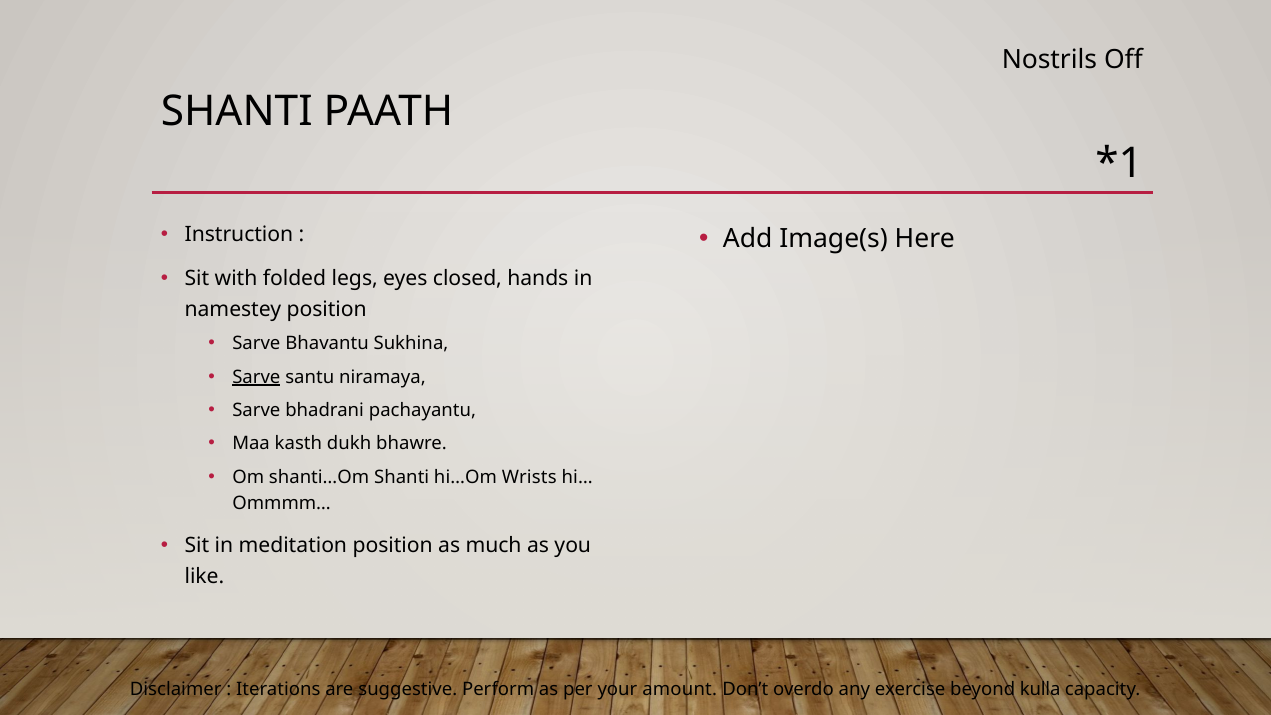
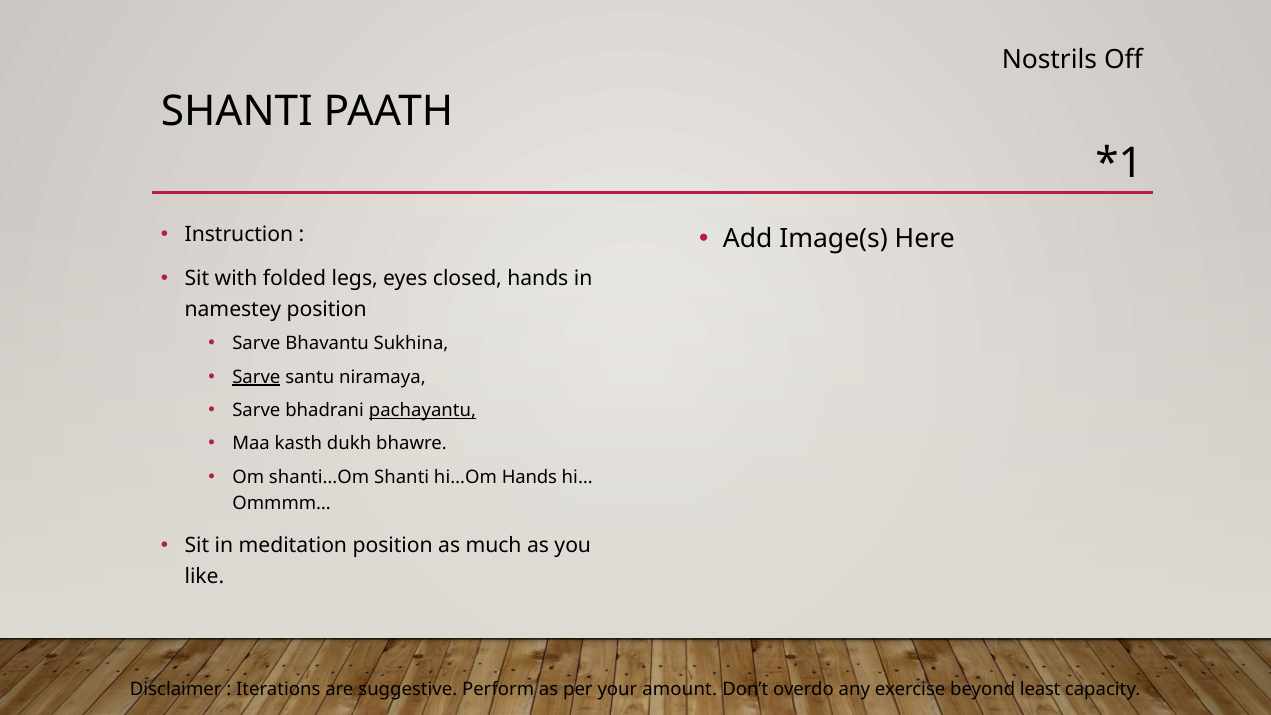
pachayantu underline: none -> present (422, 410)
hi…Om Wrists: Wrists -> Hands (529, 477)
kulla: kulla -> least (1040, 689)
